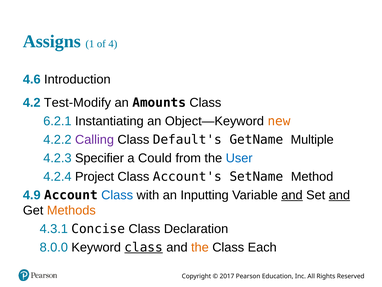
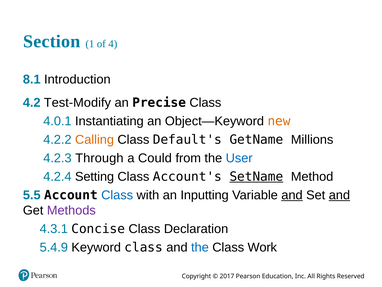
Assigns: Assigns -> Section (52, 41)
4.6: 4.6 -> 8.1 (32, 79)
Amounts: Amounts -> Precise (159, 102)
6.2.1: 6.2.1 -> 4.0.1 (57, 121)
Calling colour: purple -> orange (95, 139)
Multiple: Multiple -> Millions (312, 139)
Specifier: Specifier -> Through (99, 158)
Project: Project -> Setting (95, 176)
SetName underline: none -> present (256, 176)
4.9: 4.9 -> 5.5 (32, 195)
Methods colour: orange -> purple (71, 210)
8.0.0: 8.0.0 -> 5.4.9 (54, 247)
class underline: present -> none (144, 247)
the colour: orange -> blue (200, 247)
Each: Each -> Work (262, 247)
